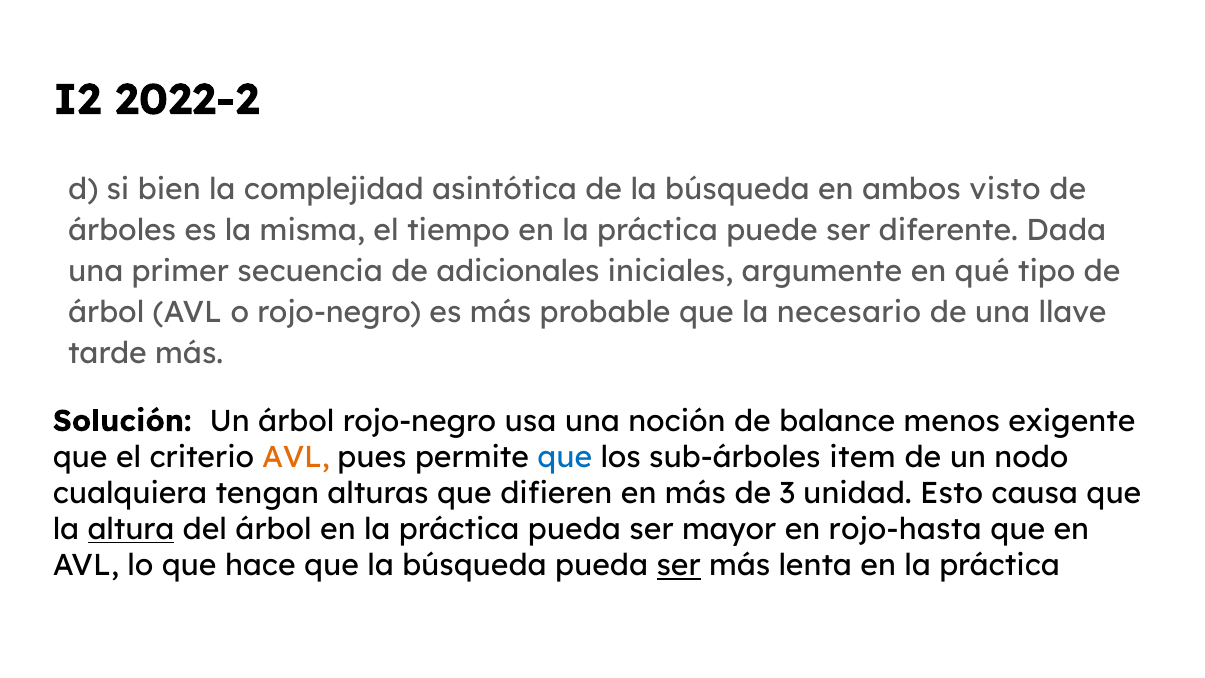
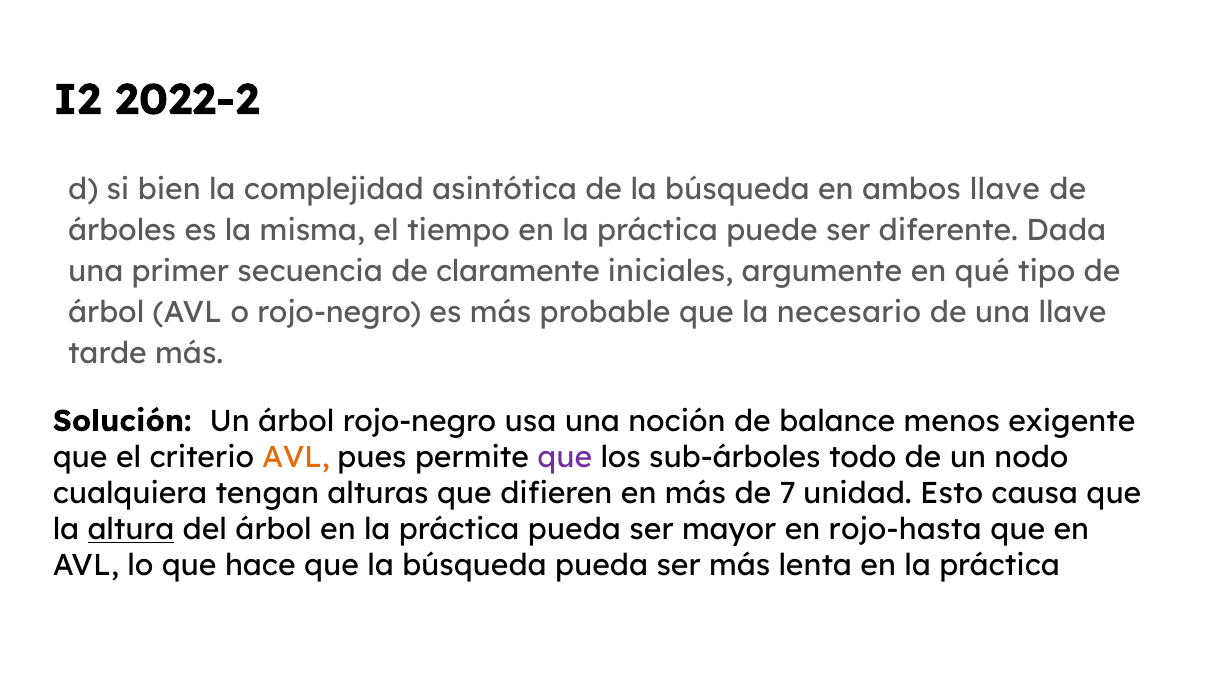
ambos visto: visto -> llave (1005, 189)
adicionales: adicionales -> claramente (518, 271)
que colour: blue -> purple (565, 457)
item: item -> todo (863, 457)
3: 3 -> 7 (787, 493)
ser underline: present -> none (679, 566)
